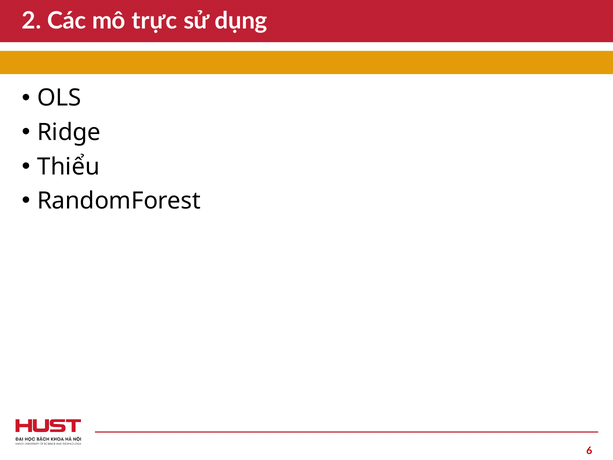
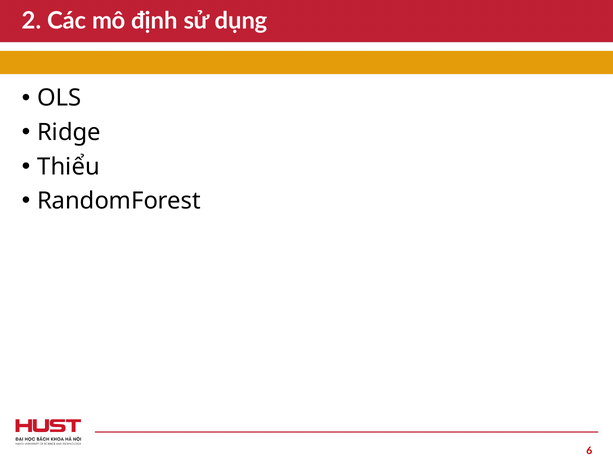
trực: trực -> định (155, 21)
